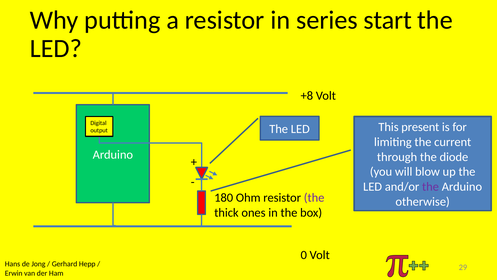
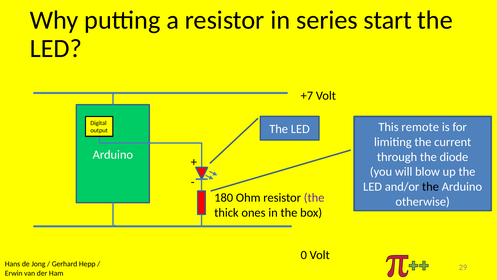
+8: +8 -> +7 (307, 96)
present: present -> remote (420, 127)
the colour: purple -> black (430, 187)
